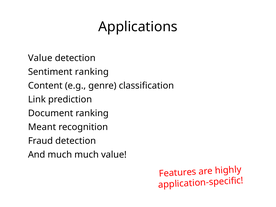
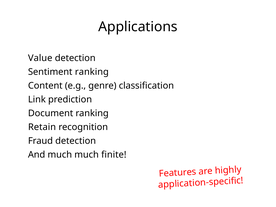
Meant: Meant -> Retain (42, 127)
much value: value -> finite (114, 155)
